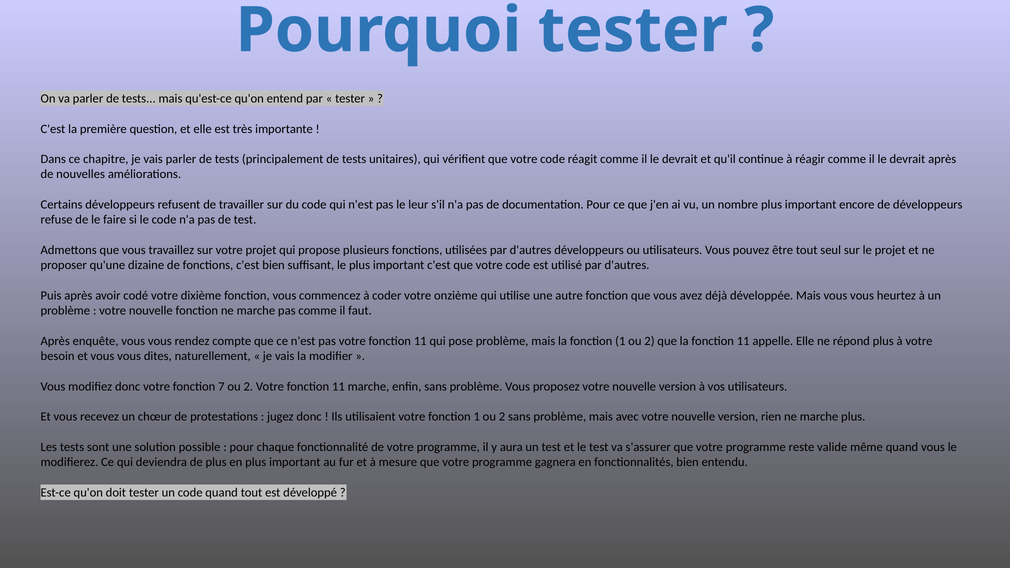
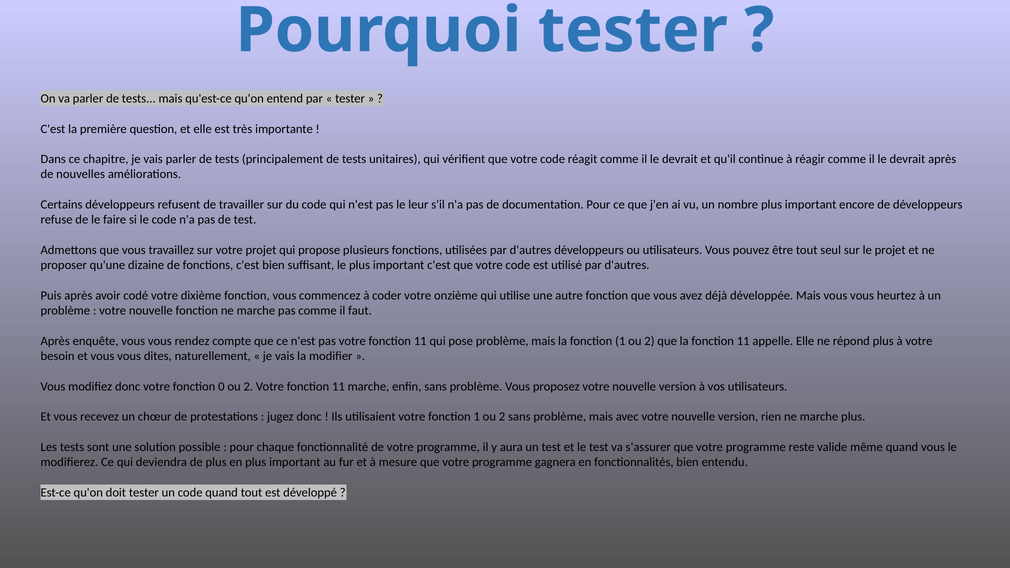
7: 7 -> 0 (221, 386)
